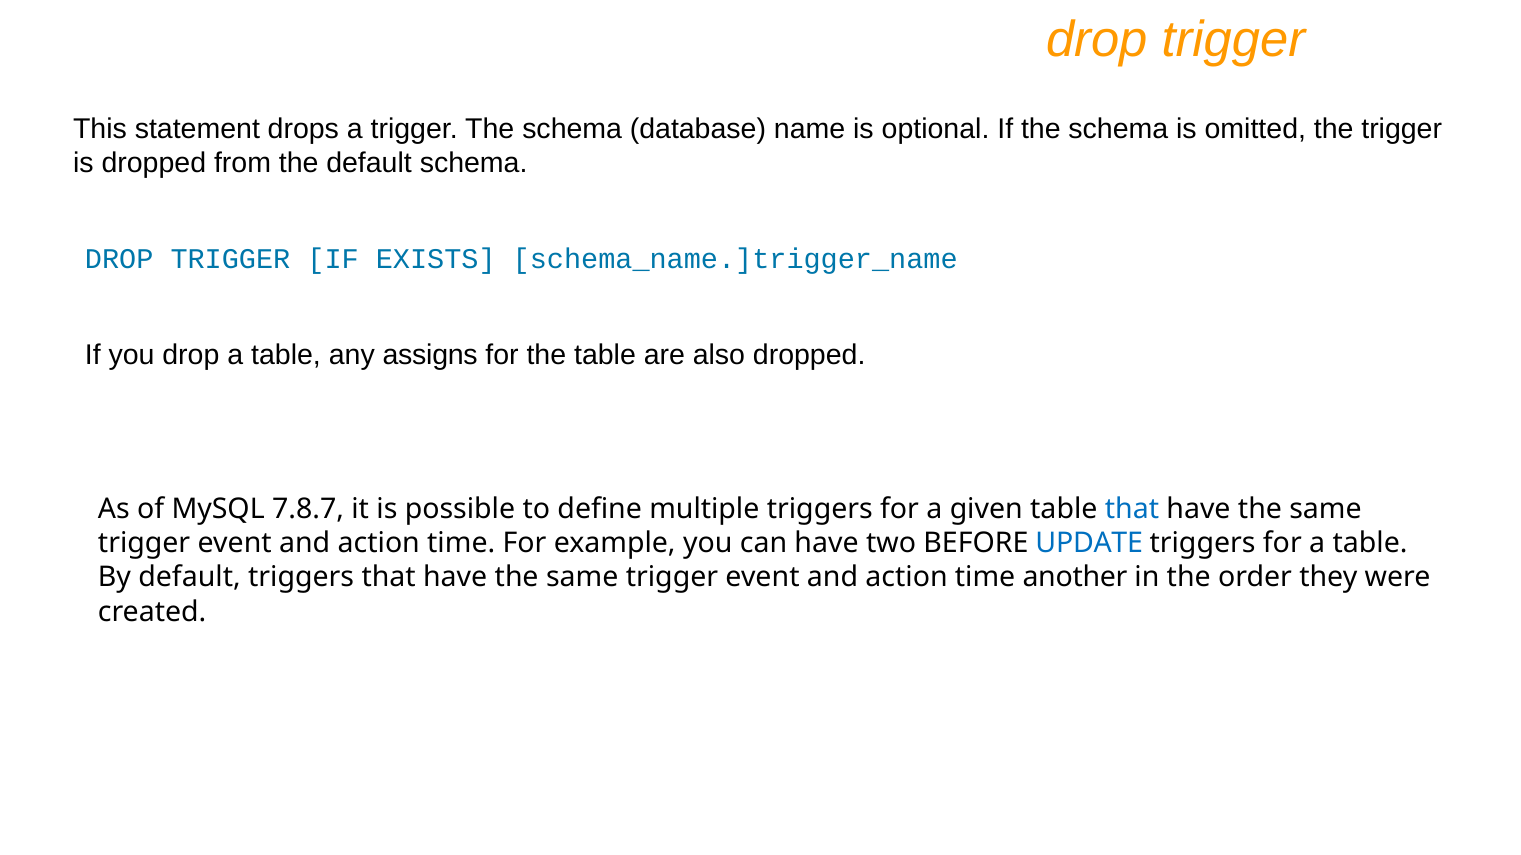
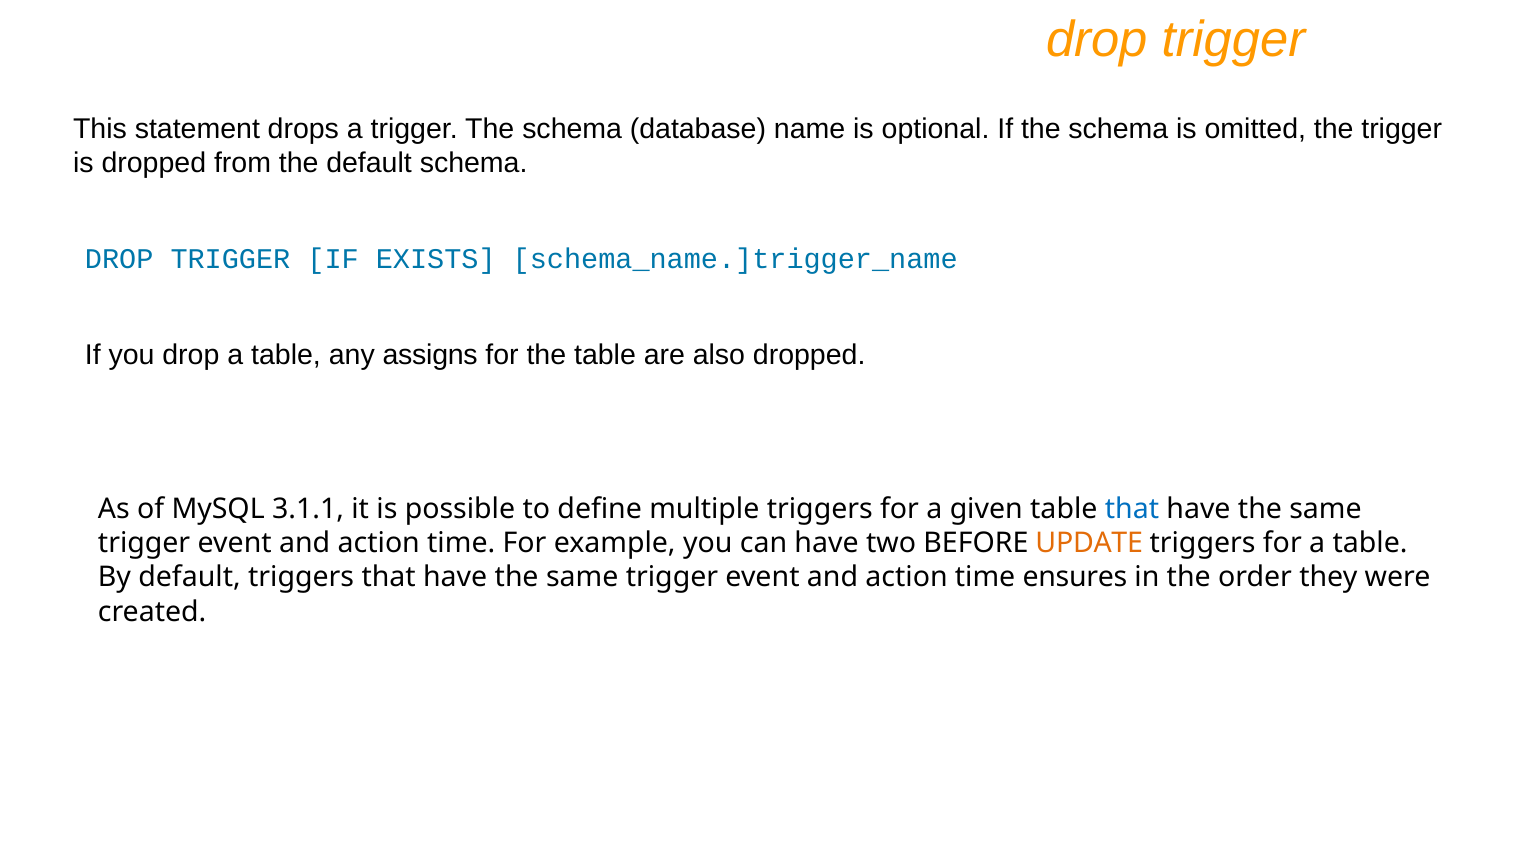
7.8.7: 7.8.7 -> 3.1.1 (308, 509)
UPDATE colour: blue -> orange (1089, 544)
another: another -> ensures (1075, 578)
